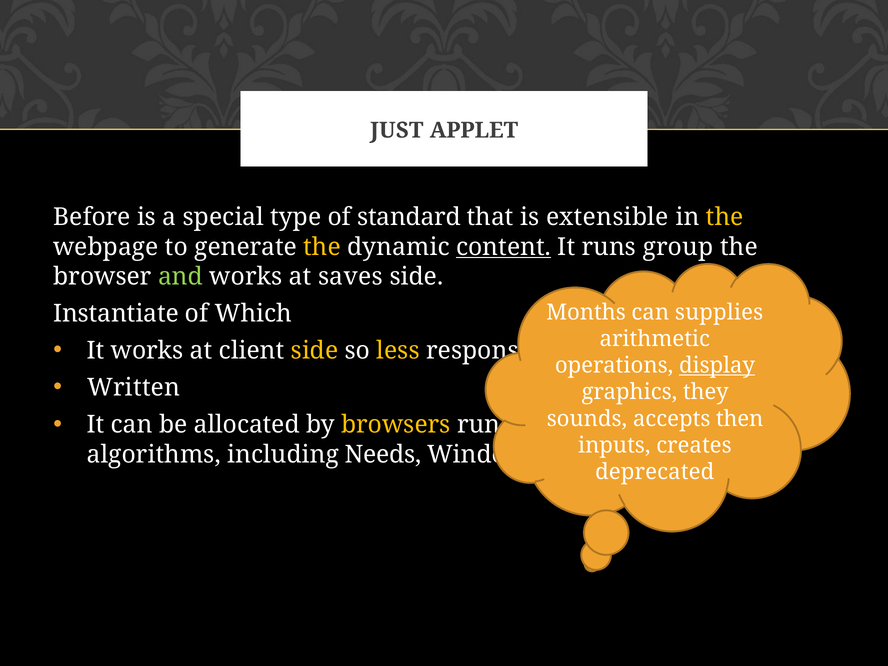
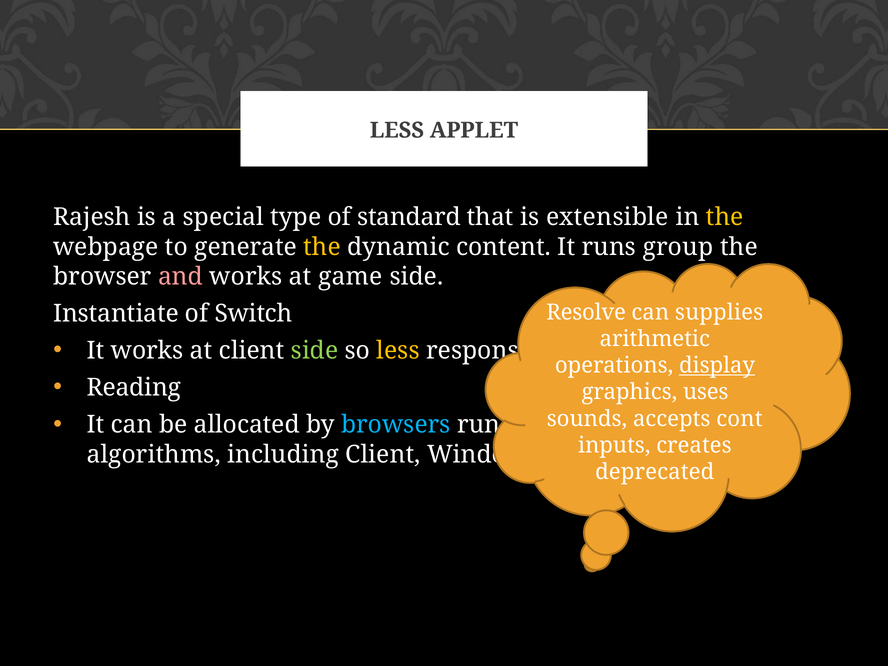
JUST: JUST -> LESS (397, 130)
Before: Before -> Rajesh (92, 217)
content underline: present -> none (504, 247)
and colour: light green -> pink (180, 277)
saves: saves -> game (350, 277)
Months: Months -> Resolve (586, 312)
Which: Which -> Switch (254, 314)
side colour: yellow -> light green (315, 351)
Written: Written -> Reading (134, 388)
they: they -> uses (706, 392)
browsers colour: yellow -> light blue (396, 425)
then: then -> cont (739, 419)
including Needs: Needs -> Client (383, 454)
